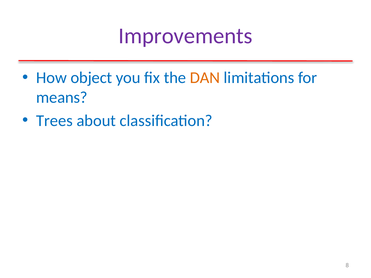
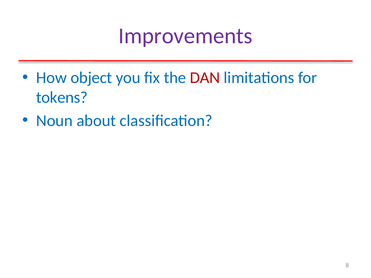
DAN colour: orange -> red (205, 78)
means: means -> tokens (62, 98)
Trees: Trees -> Noun (54, 121)
